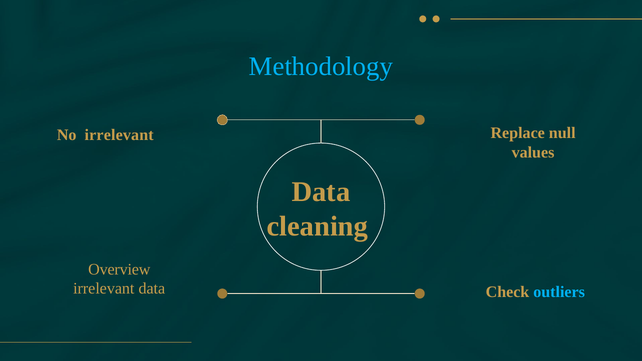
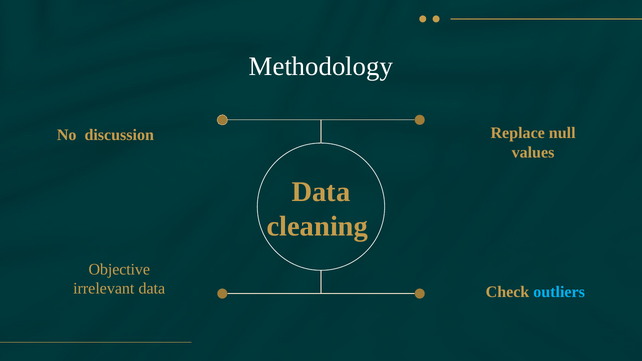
Methodology colour: light blue -> white (321, 66)
No irrelevant: irrelevant -> discussion (119, 135)
Overview: Overview -> Objective (119, 269)
